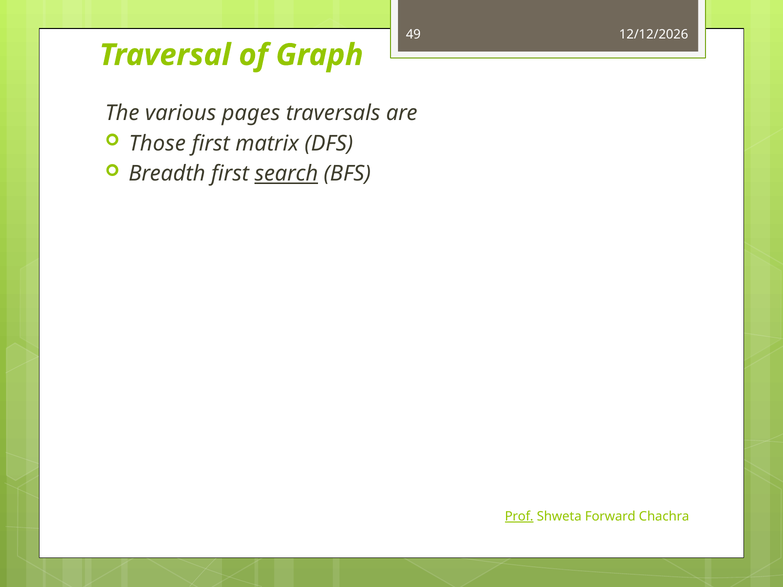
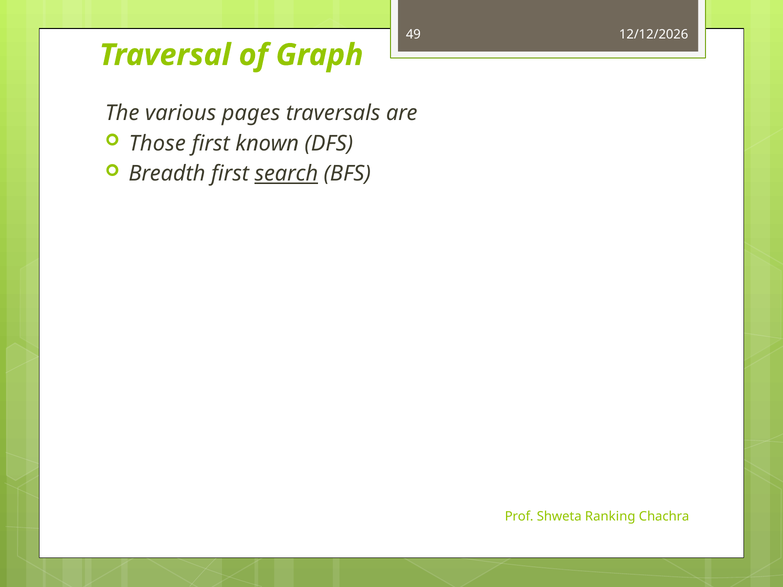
matrix: matrix -> known (267, 143)
Prof underline: present -> none (519, 517)
Forward: Forward -> Ranking (610, 517)
